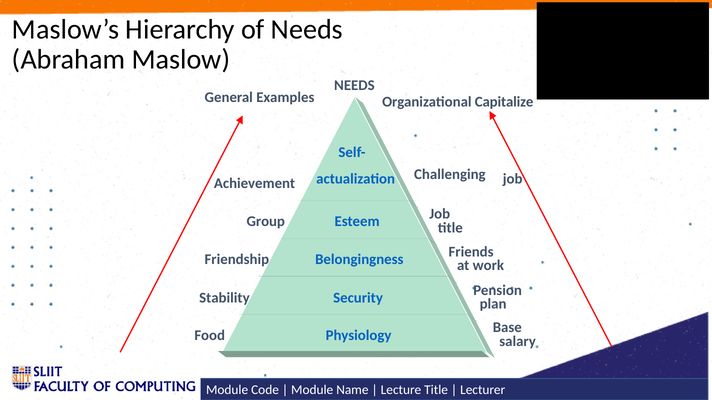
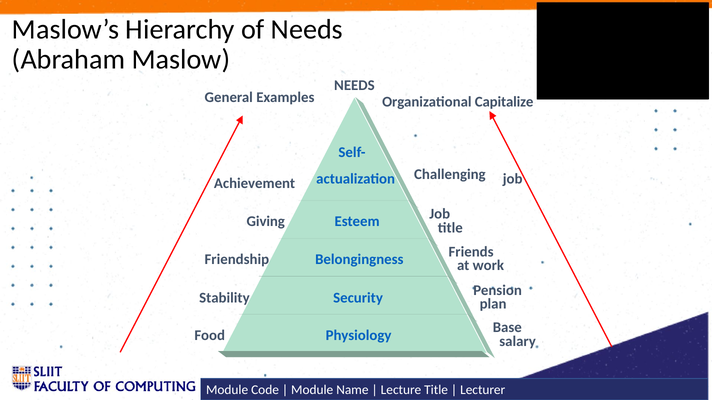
Group: Group -> Giving (266, 222)
